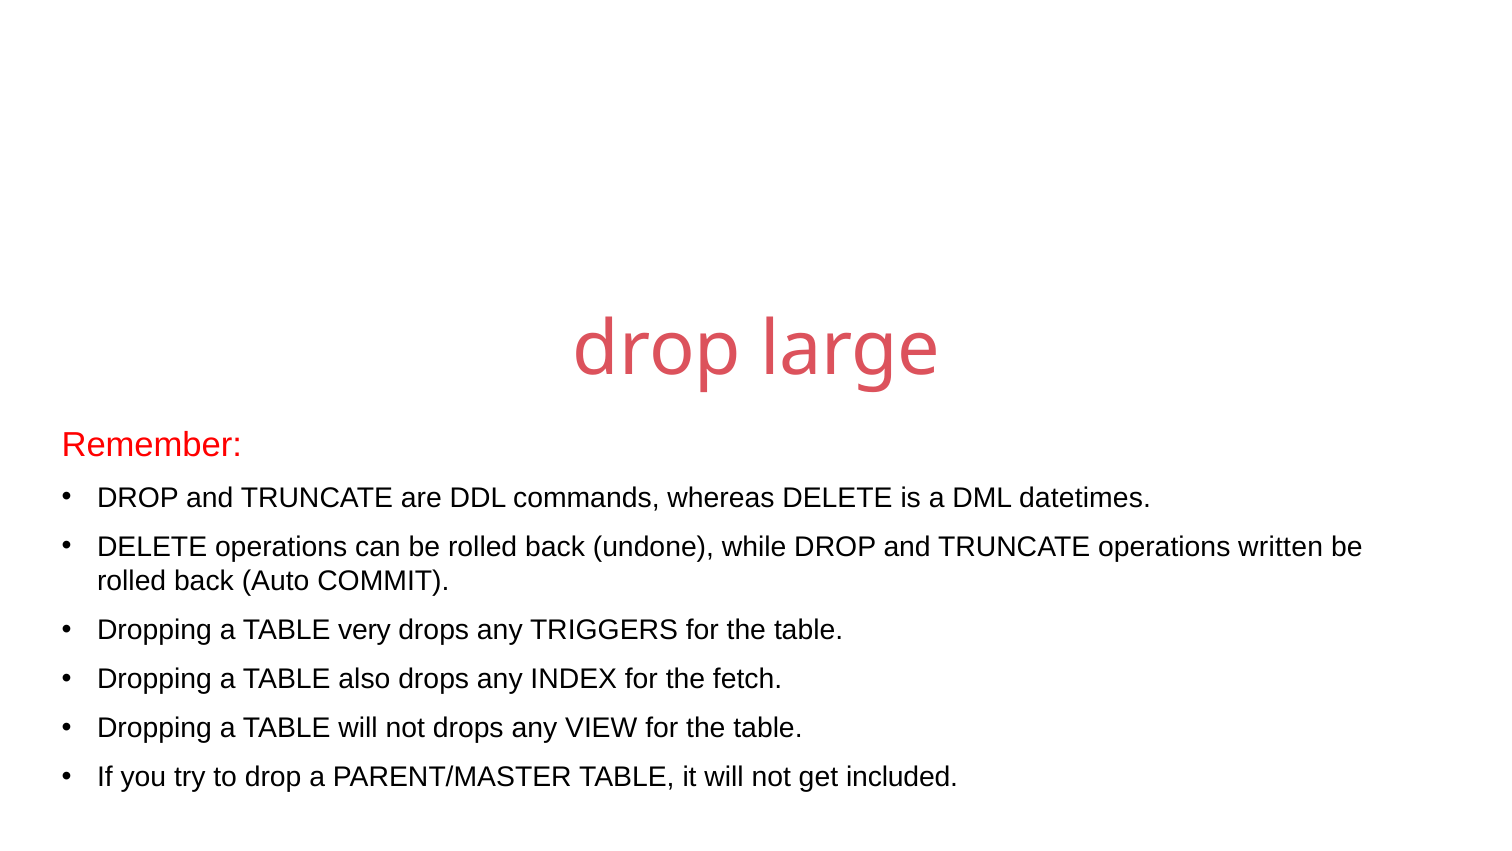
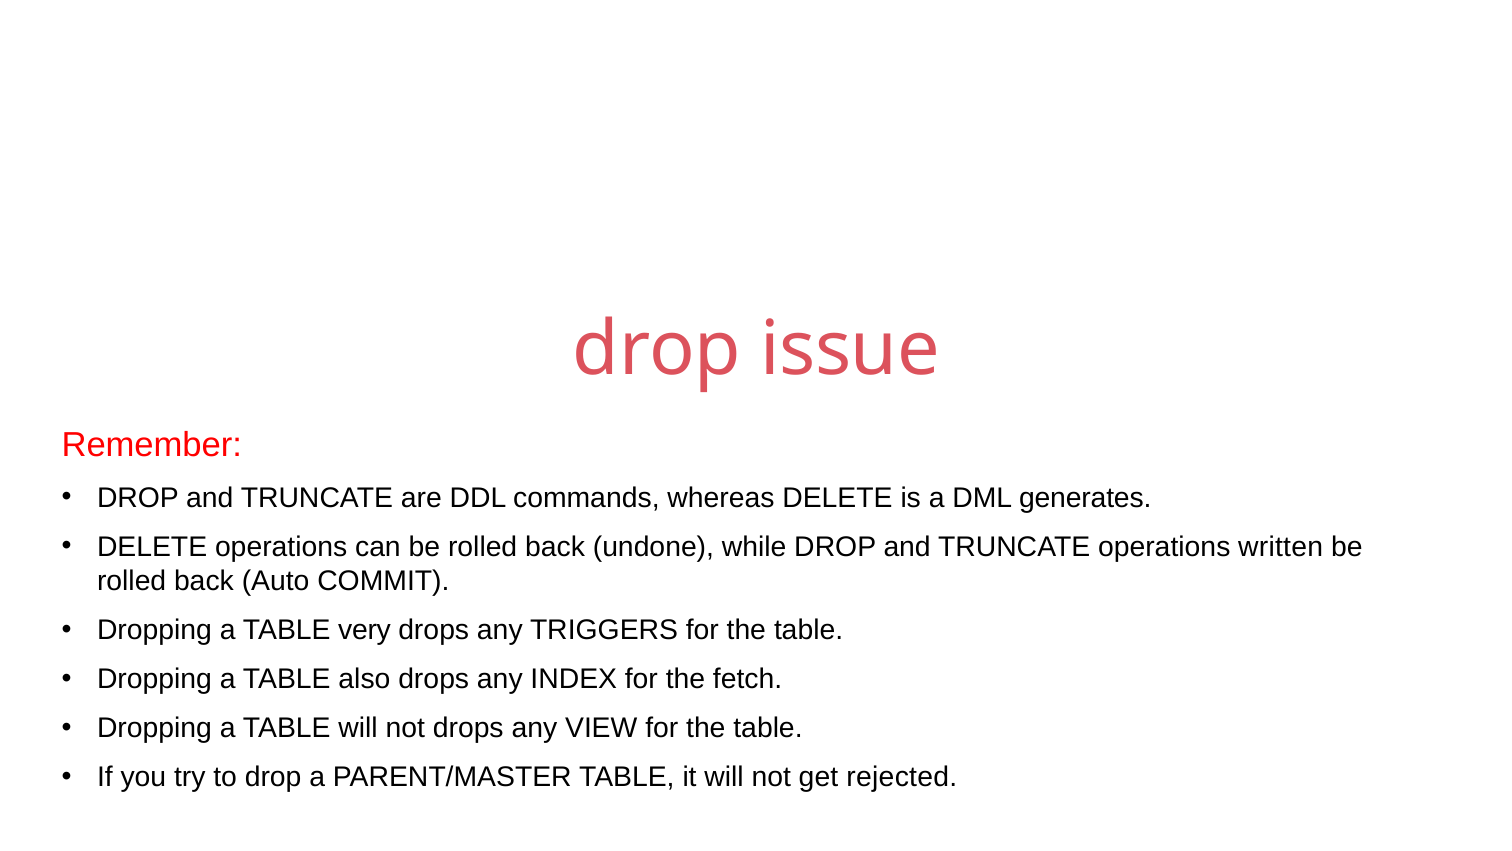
large: large -> issue (850, 349)
datetimes: datetimes -> generates (1085, 498)
included: included -> rejected (902, 777)
